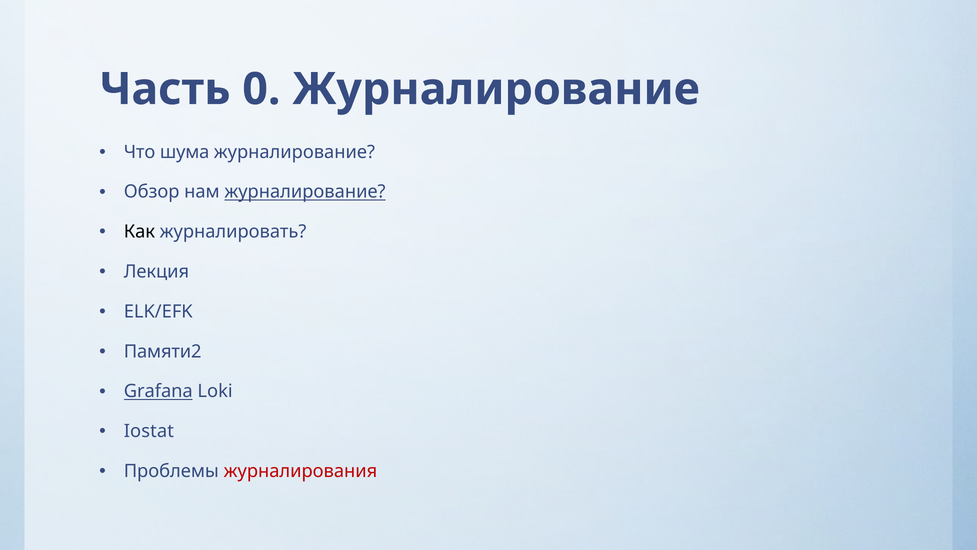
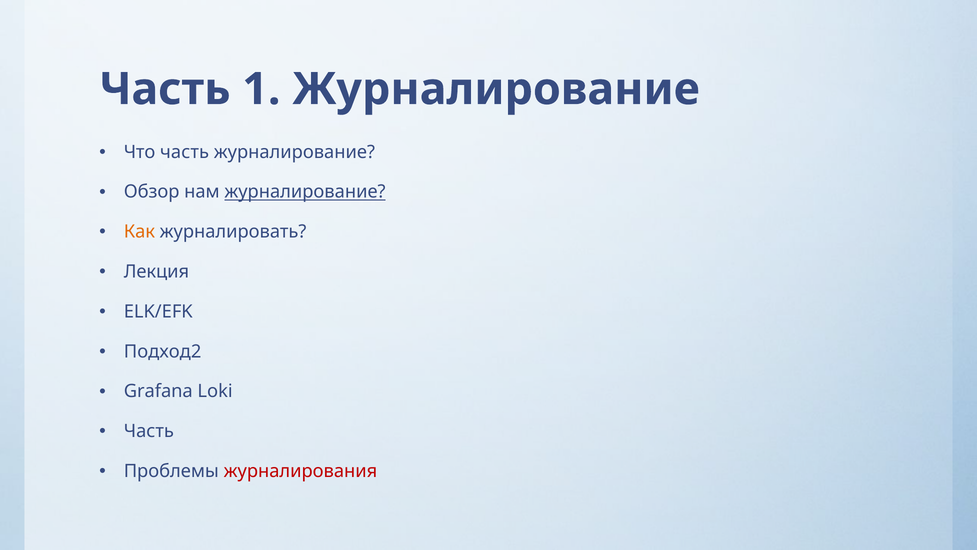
0: 0 -> 1 (261, 89)
Что шума: шума -> часть (185, 152)
Как colour: black -> orange (139, 232)
Памяти2: Памяти2 -> Подход2 (163, 351)
Grafana underline: present -> none (158, 391)
Iostat: Iostat -> Часть (149, 431)
